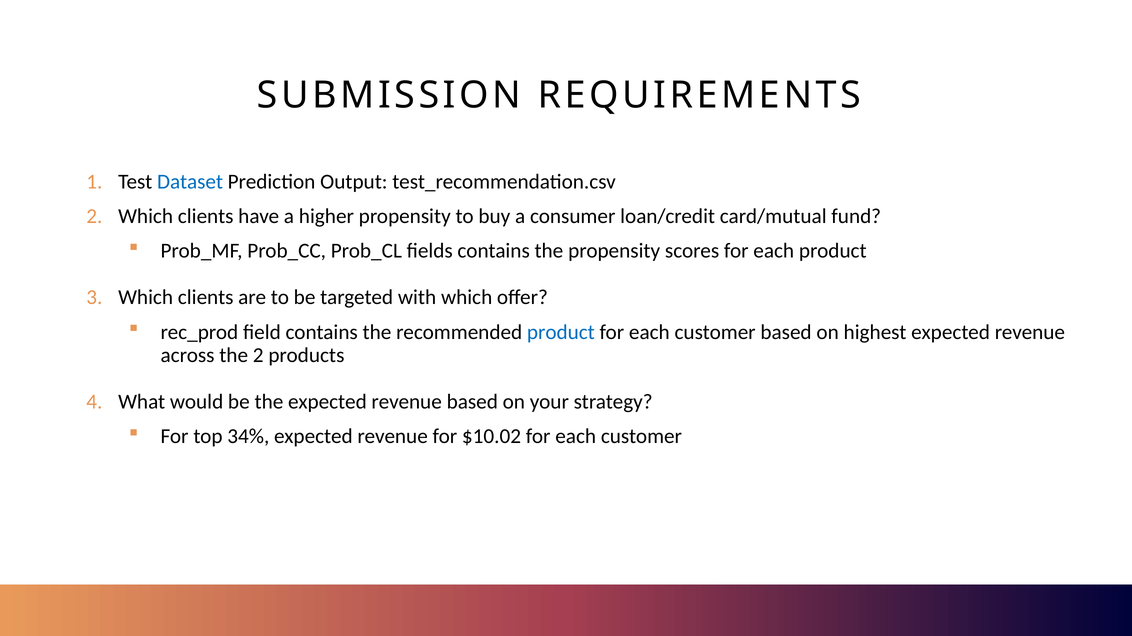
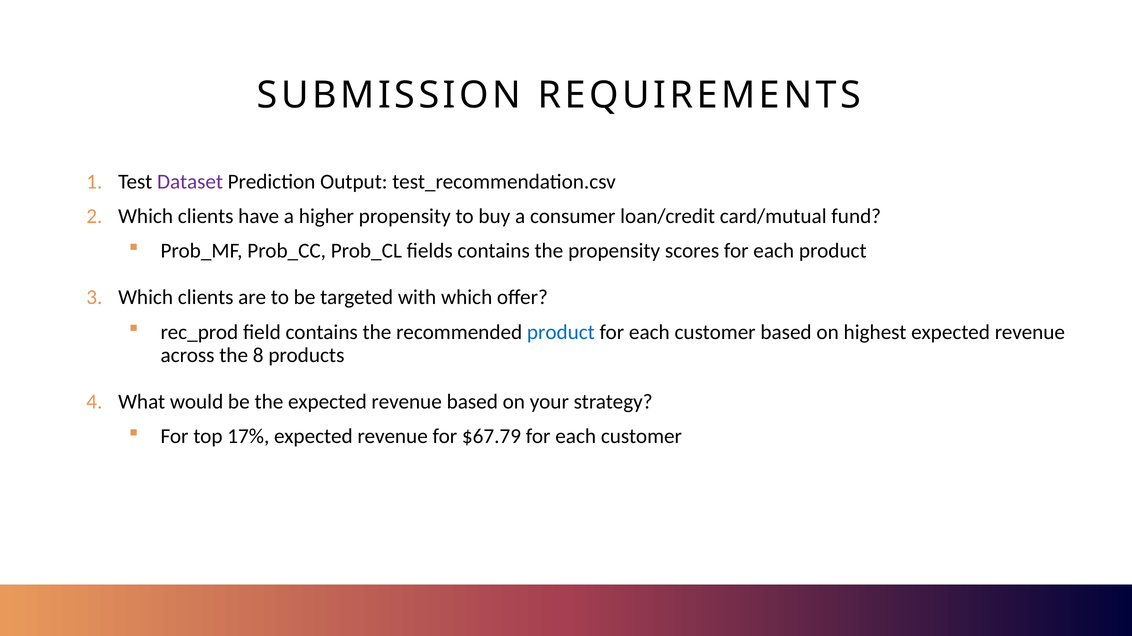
Dataset colour: blue -> purple (190, 182)
the 2: 2 -> 8 (258, 355)
34%: 34% -> 17% (248, 437)
$10.02: $10.02 -> $67.79 (492, 437)
